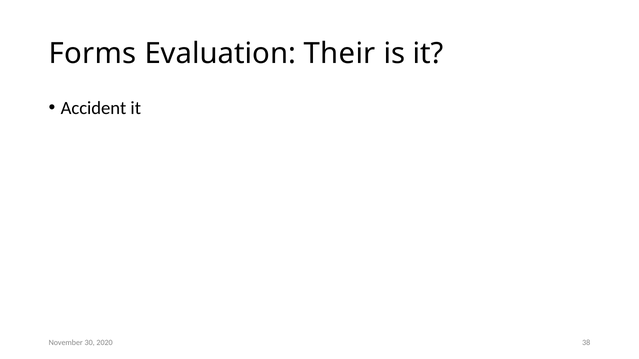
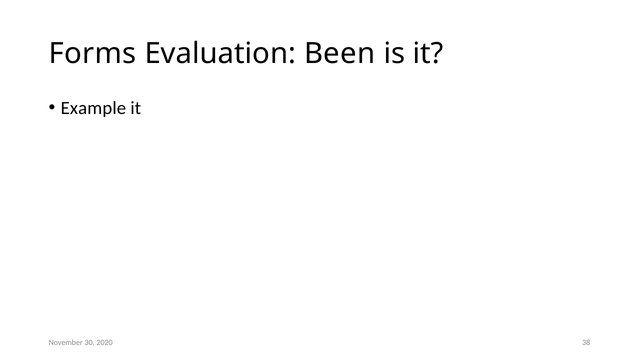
Their: Their -> Been (340, 54)
Accident: Accident -> Example (93, 108)
